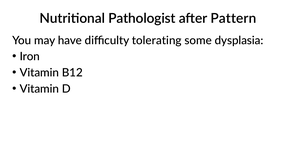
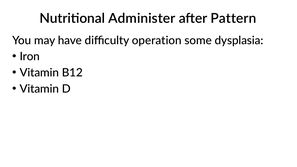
Pathologist: Pathologist -> Administer (142, 18)
tolerating: tolerating -> operation (157, 40)
